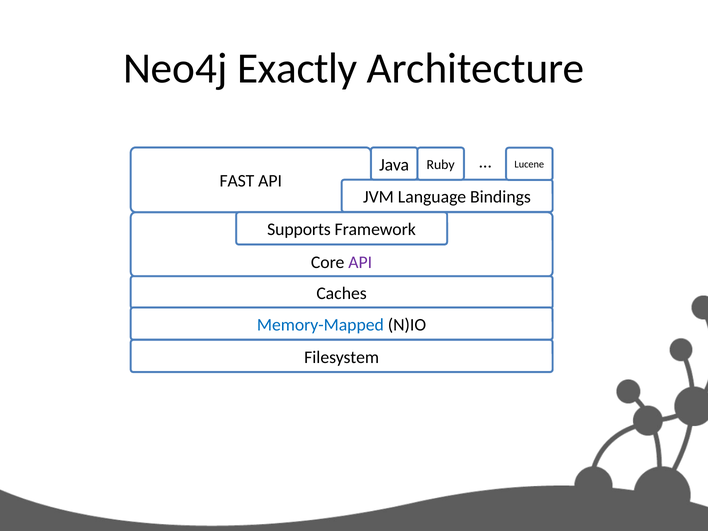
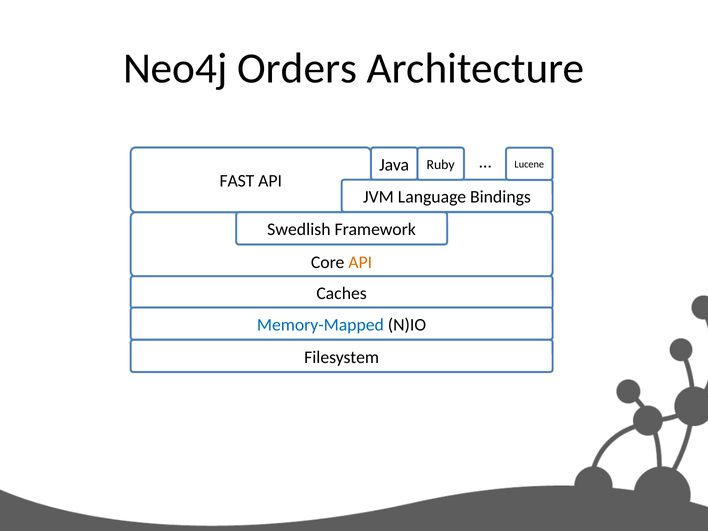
Exactly: Exactly -> Orders (297, 69)
Supports: Supports -> Swedlish (299, 230)
API colour: purple -> orange (360, 262)
